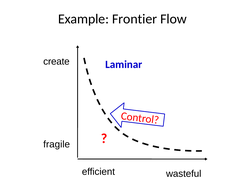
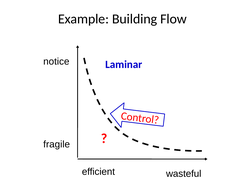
Frontier: Frontier -> Building (135, 19)
create: create -> notice (56, 61)
